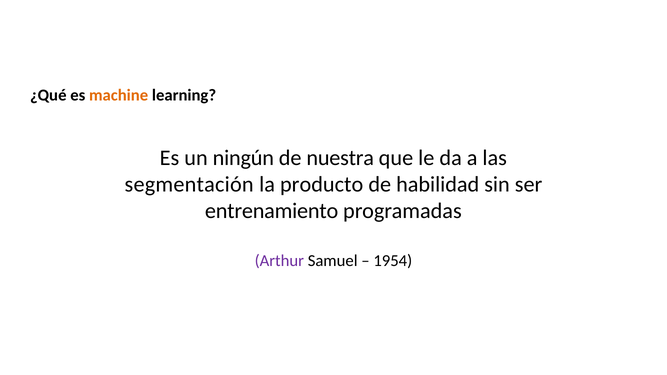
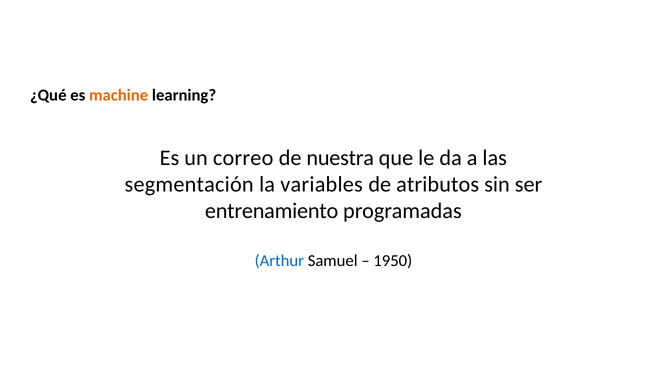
ningún: ningún -> correo (243, 158)
producto: producto -> variables (322, 184)
habilidad: habilidad -> atributos (438, 184)
Arthur colour: purple -> blue (279, 261)
1954: 1954 -> 1950 (393, 261)
